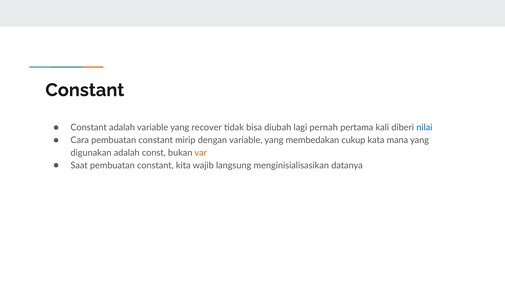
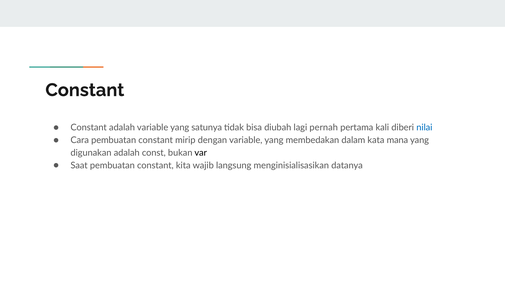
recover: recover -> satunya (207, 128)
cukup: cukup -> dalam (353, 140)
var colour: orange -> black (201, 153)
